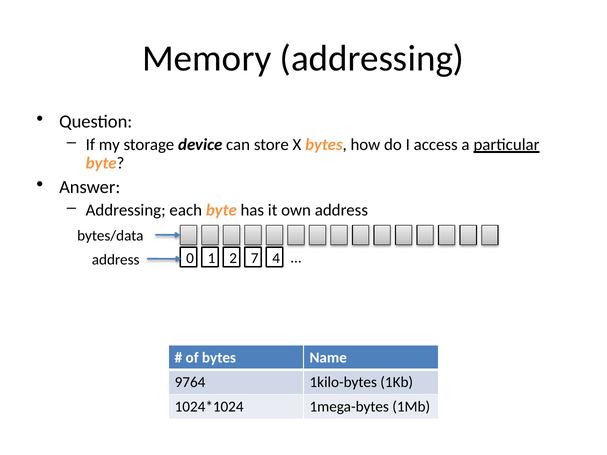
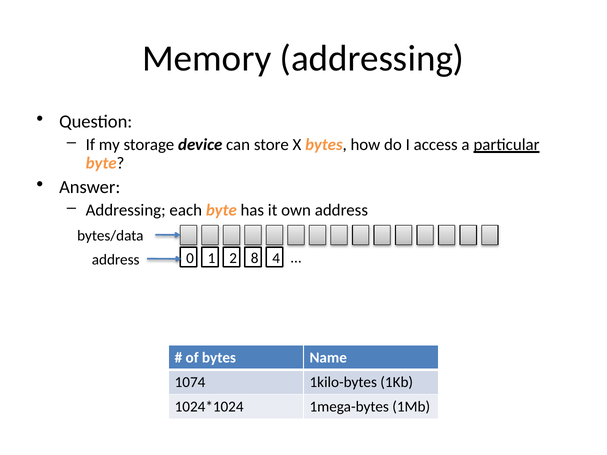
7: 7 -> 8 (255, 258)
9764: 9764 -> 1074 (190, 382)
